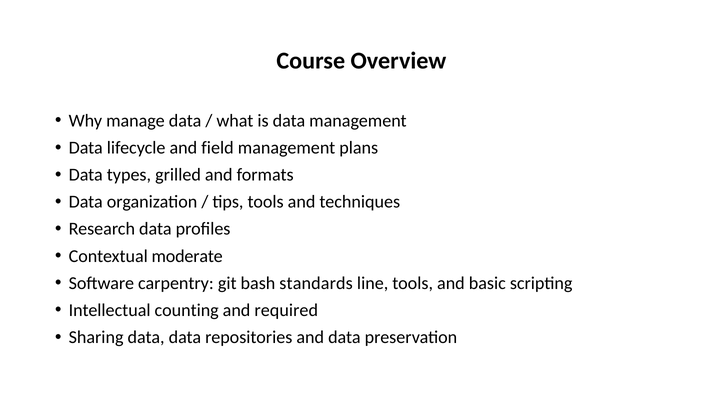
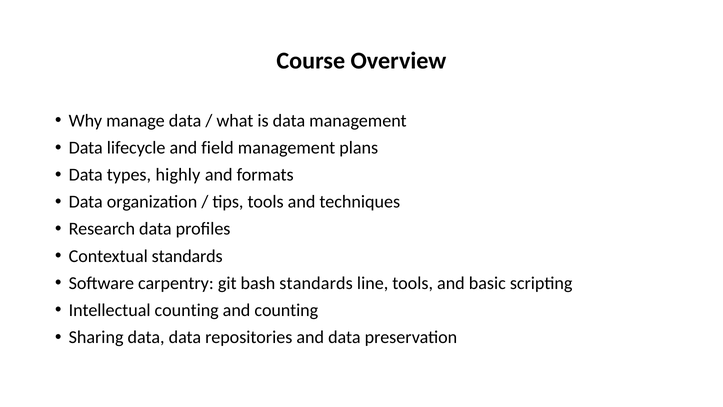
grilled: grilled -> highly (178, 175)
Contextual moderate: moderate -> standards (187, 256)
and required: required -> counting (286, 310)
